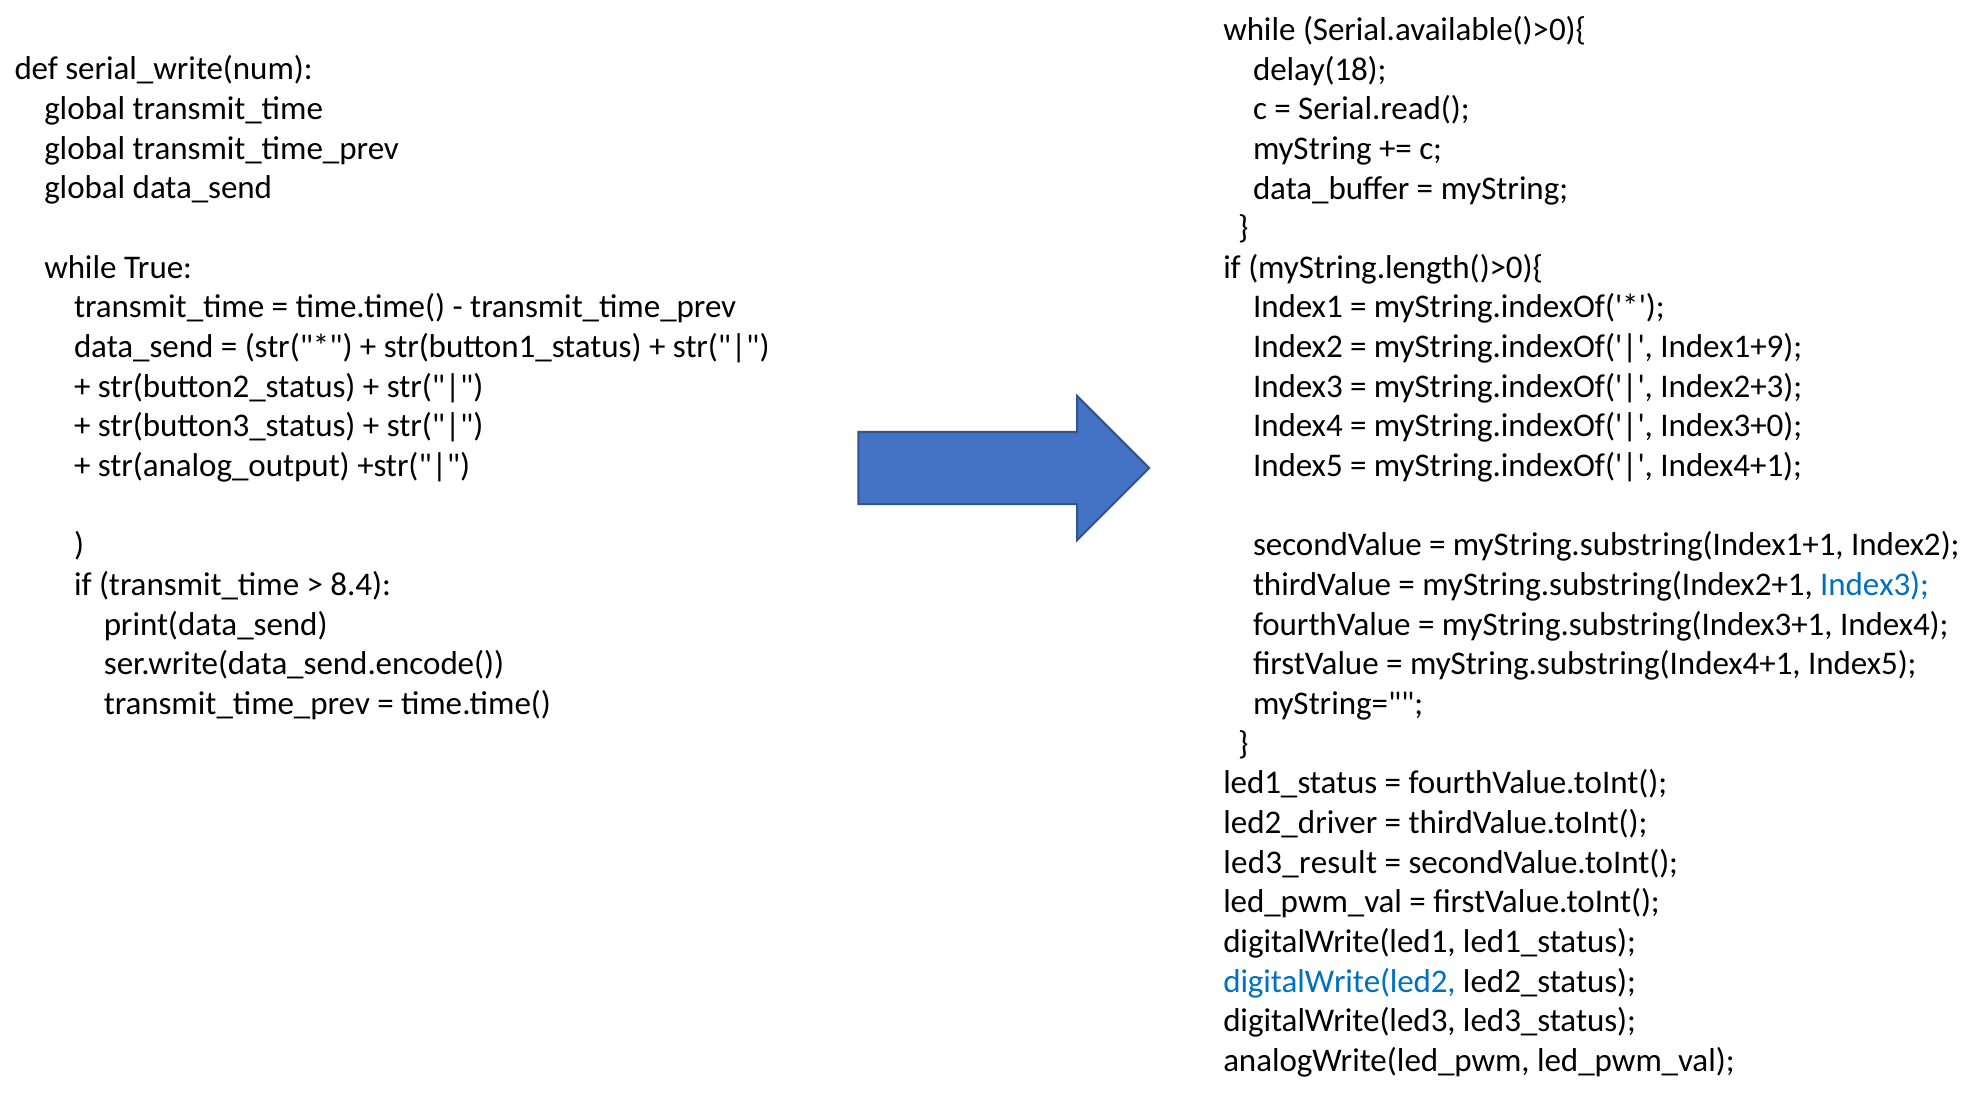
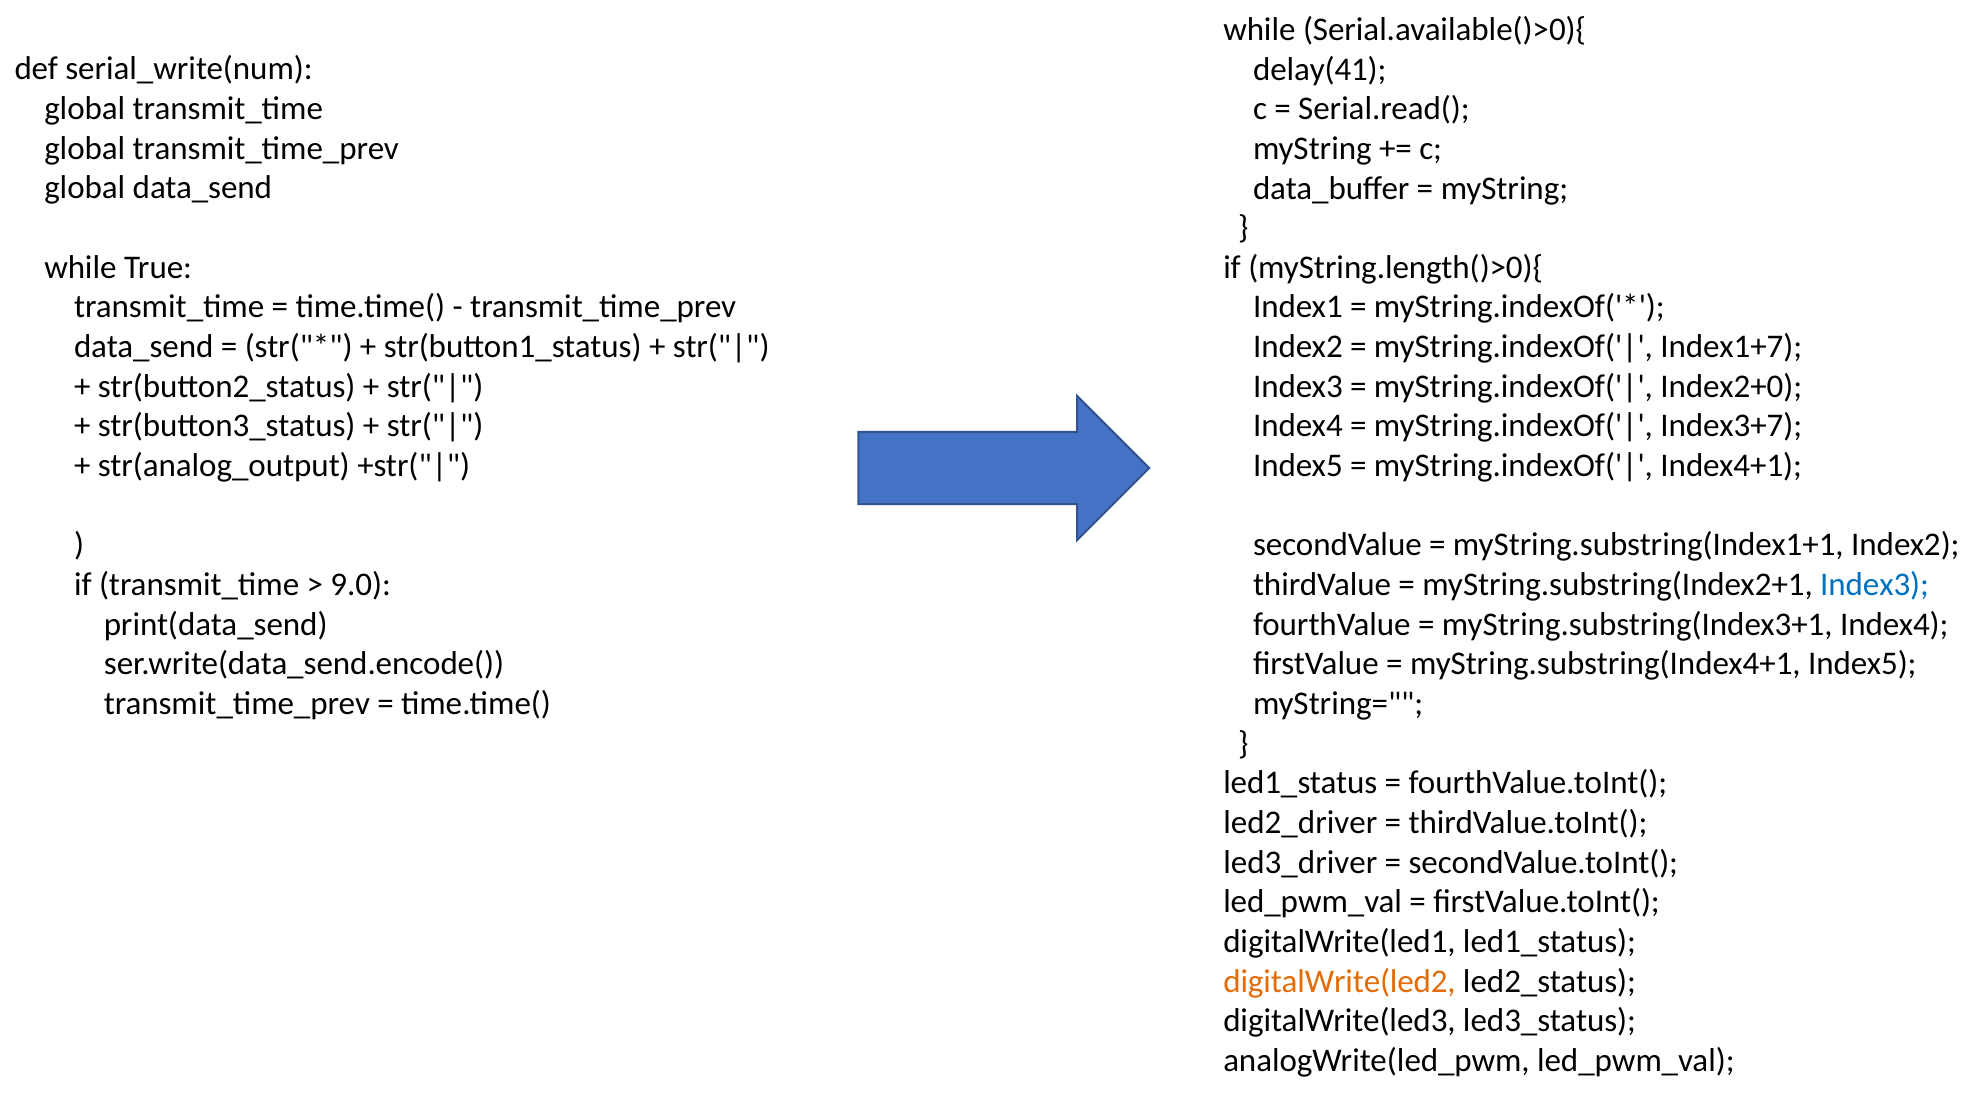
delay(18: delay(18 -> delay(41 (1320, 69)
Index1+9: Index1+9 -> Index1+7 (1731, 347)
Index2+3: Index2+3 -> Index2+0 (1731, 386)
Index3+0: Index3+0 -> Index3+7 (1731, 426)
8.4: 8.4 -> 9.0 (361, 585)
led3_result: led3_result -> led3_driver (1300, 862)
digitalWrite(led2 colour: blue -> orange (1339, 981)
